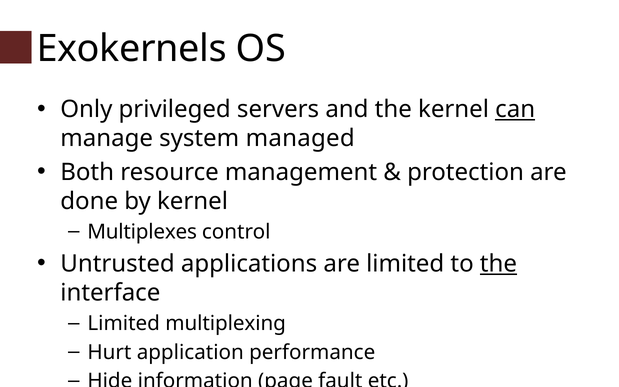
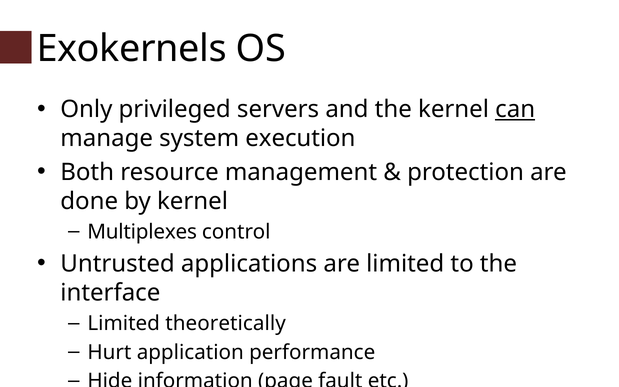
managed: managed -> execution (300, 138)
the underline: present -> none (498, 264)
multiplexing: multiplexing -> theoretically (226, 323)
